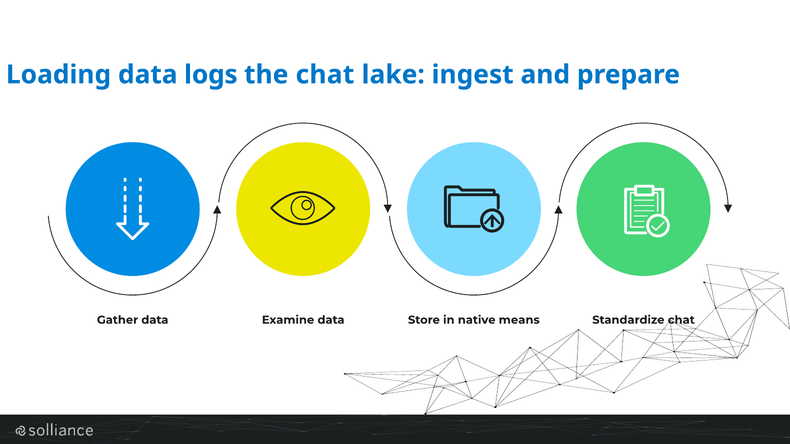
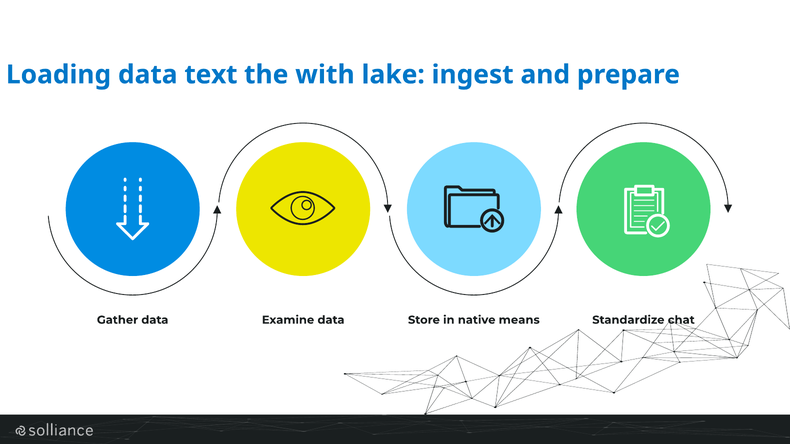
logs: logs -> text (211, 75)
the chat: chat -> with (325, 75)
